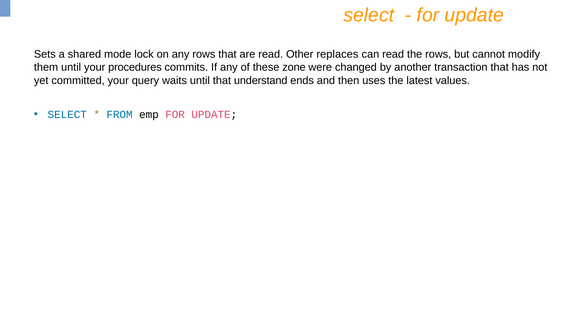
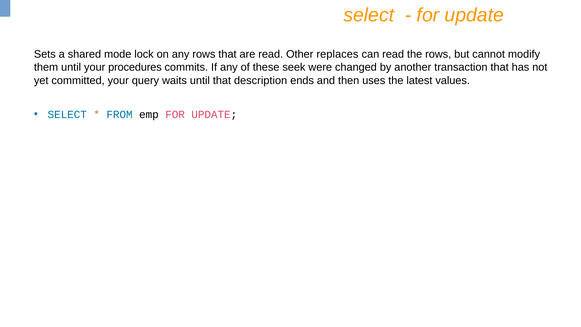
zone: zone -> seek (294, 67)
understand: understand -> description (261, 80)
